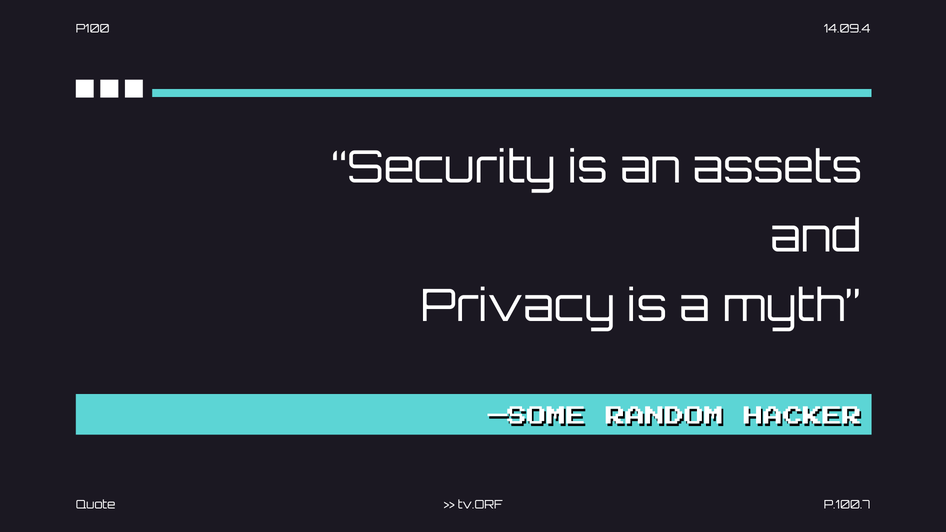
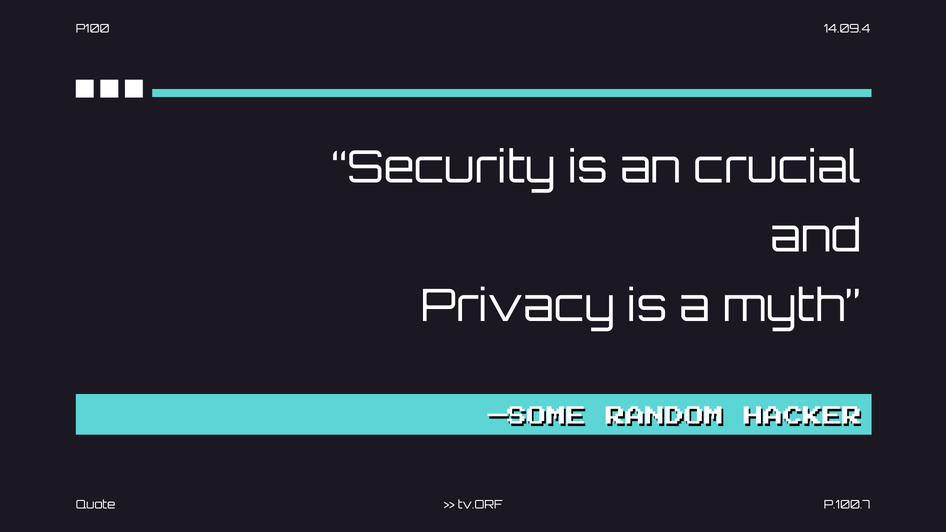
assets: assets -> crucial (777, 168)
